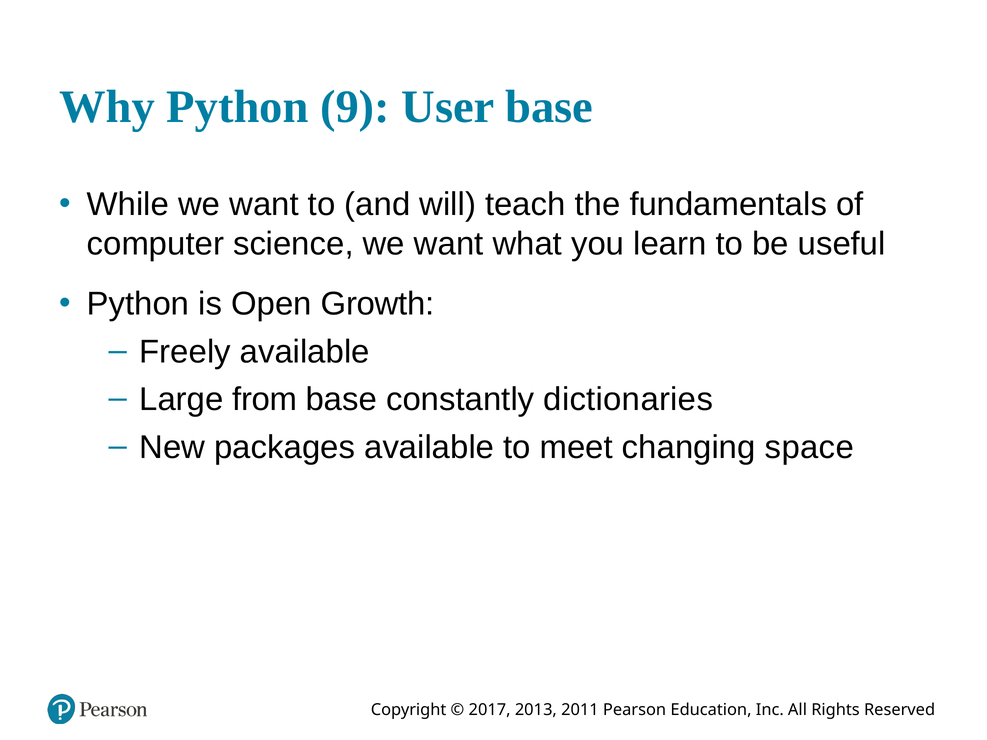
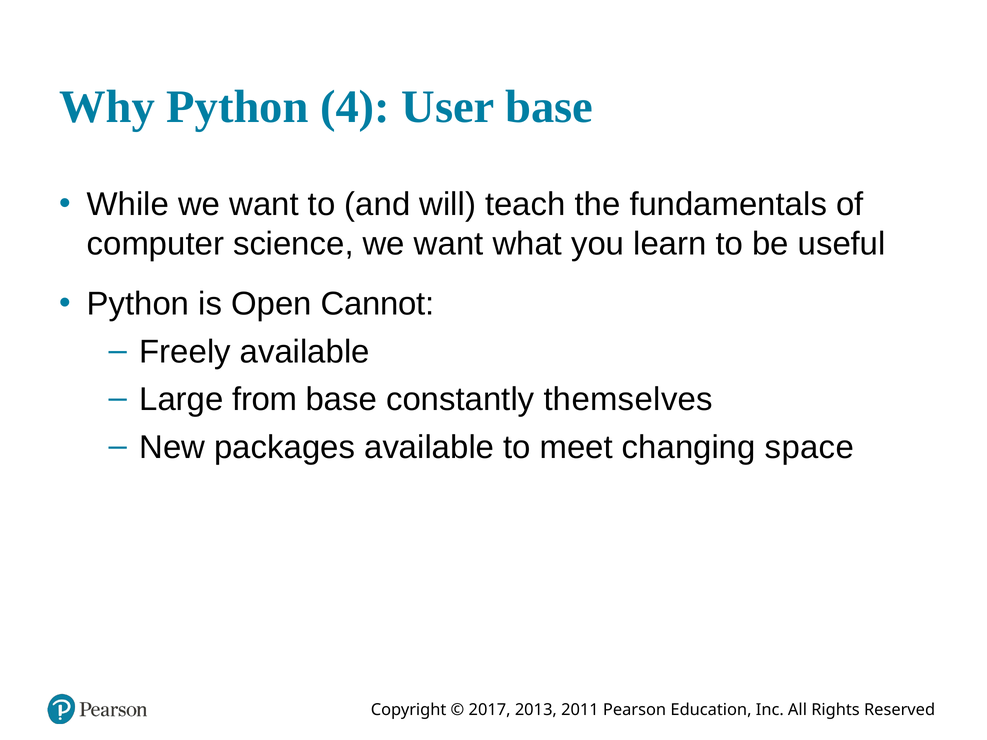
9: 9 -> 4 (355, 107)
Growth: Growth -> Cannot (378, 304)
dictionaries: dictionaries -> themselves (628, 400)
